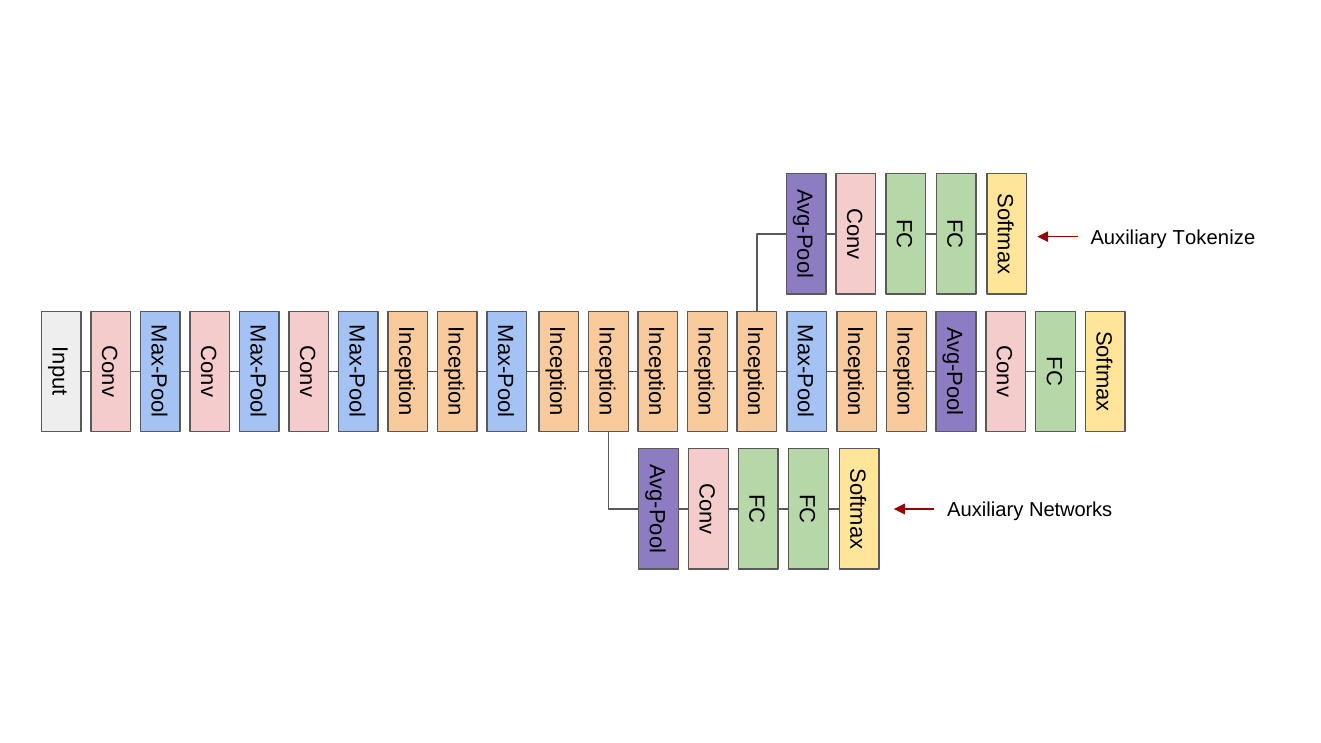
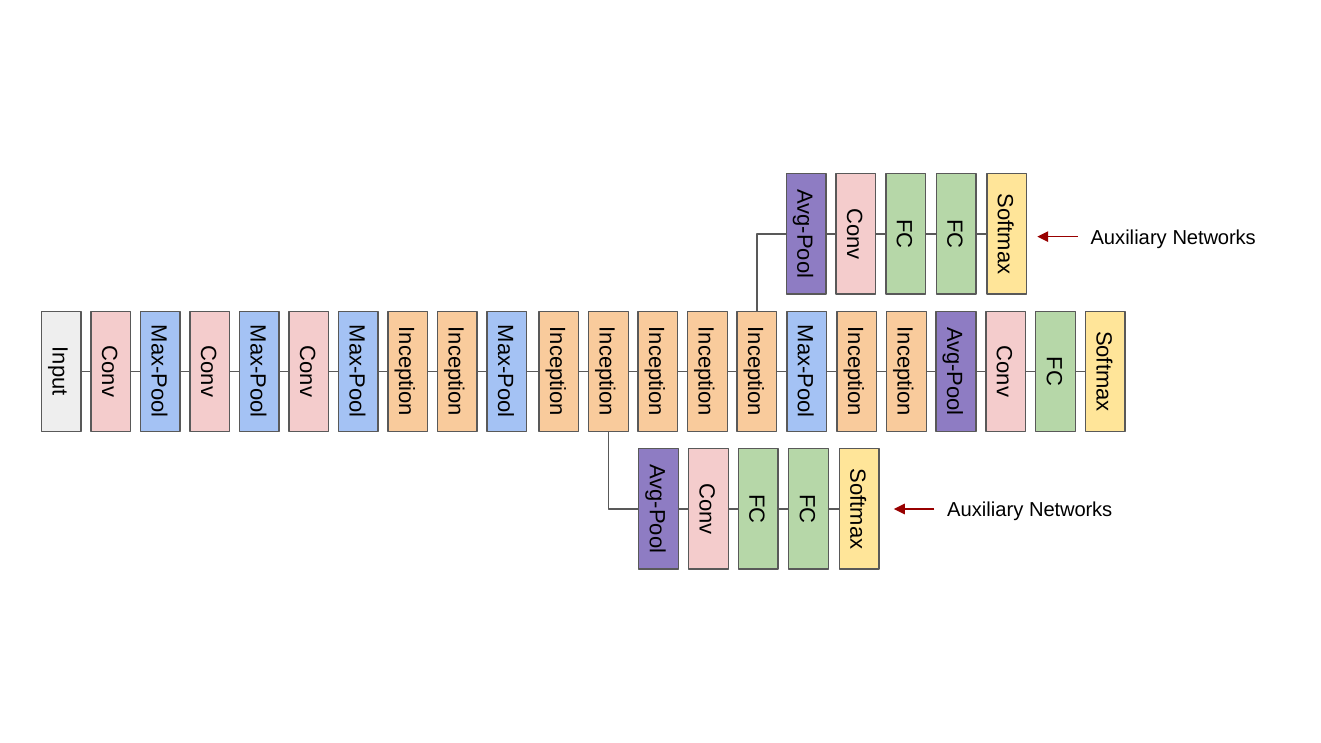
Tokenize: Tokenize -> Networks (1214, 238)
